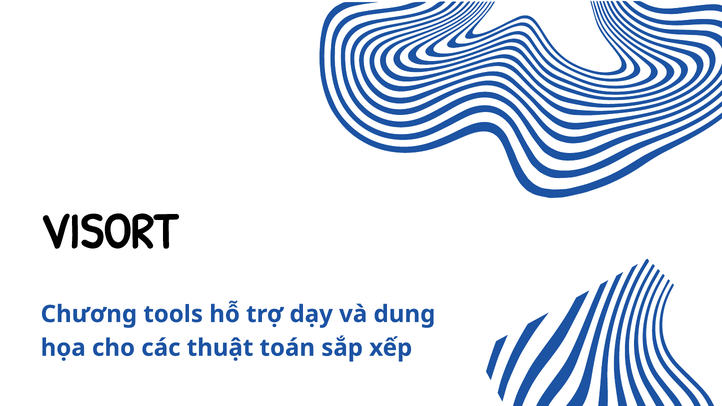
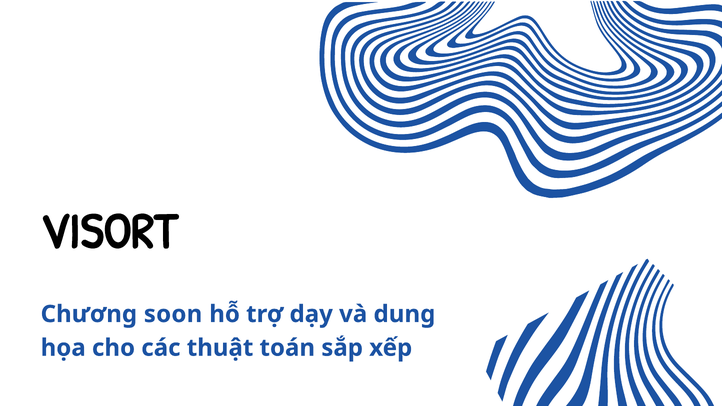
tools: tools -> soon (173, 314)
